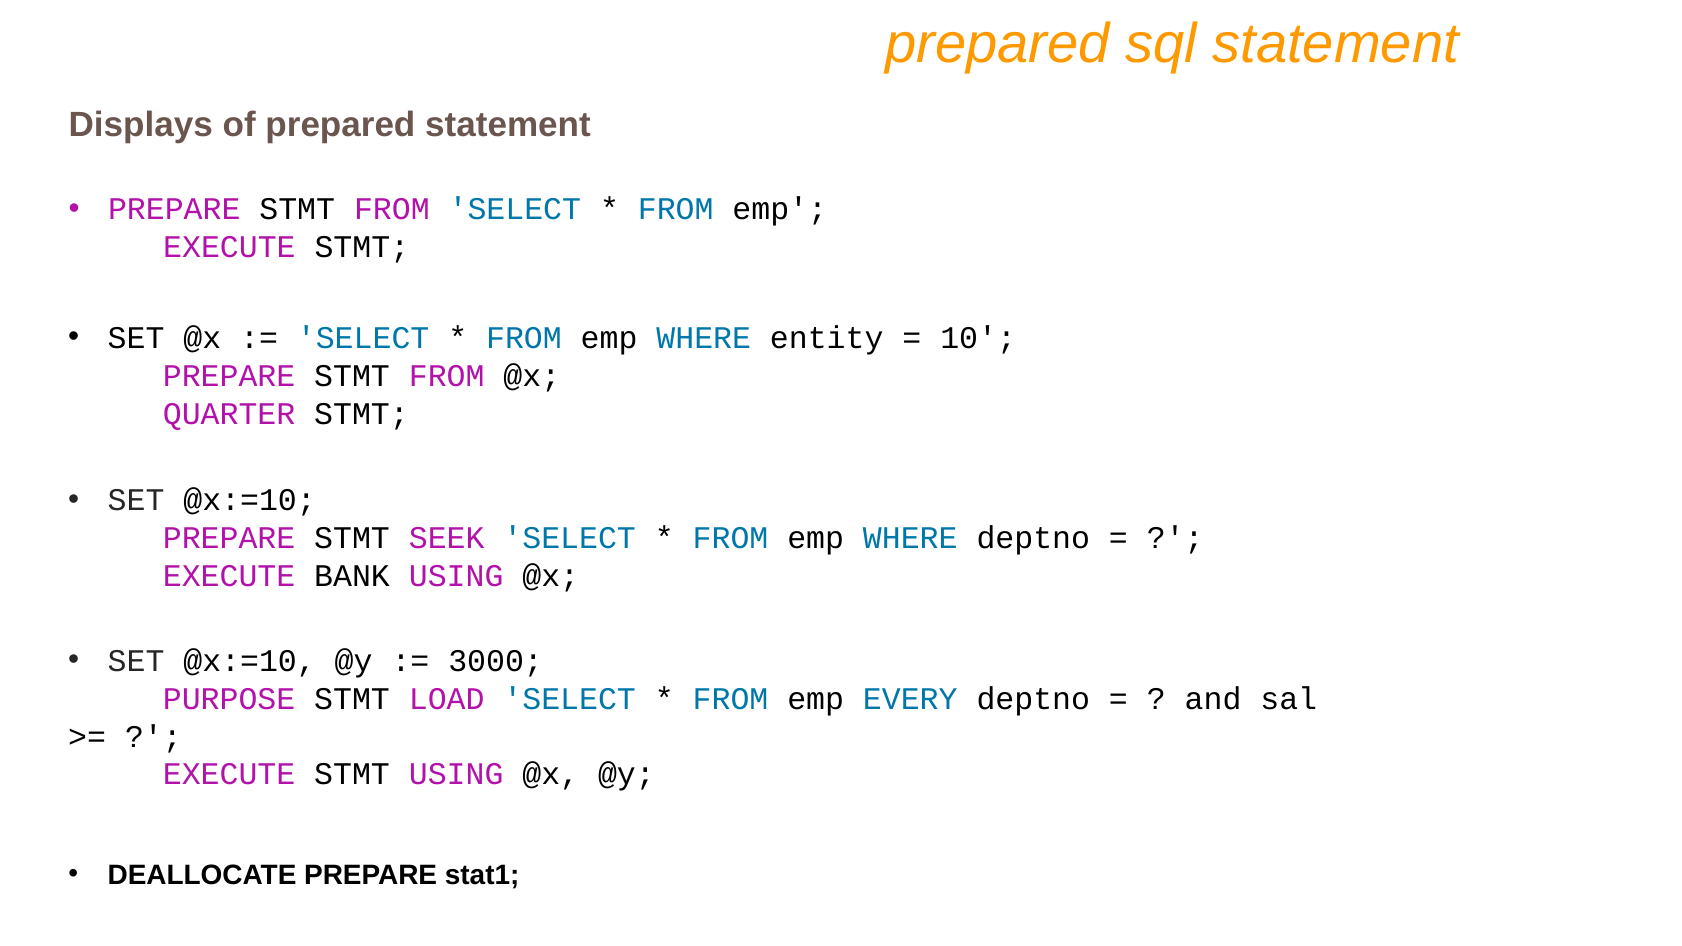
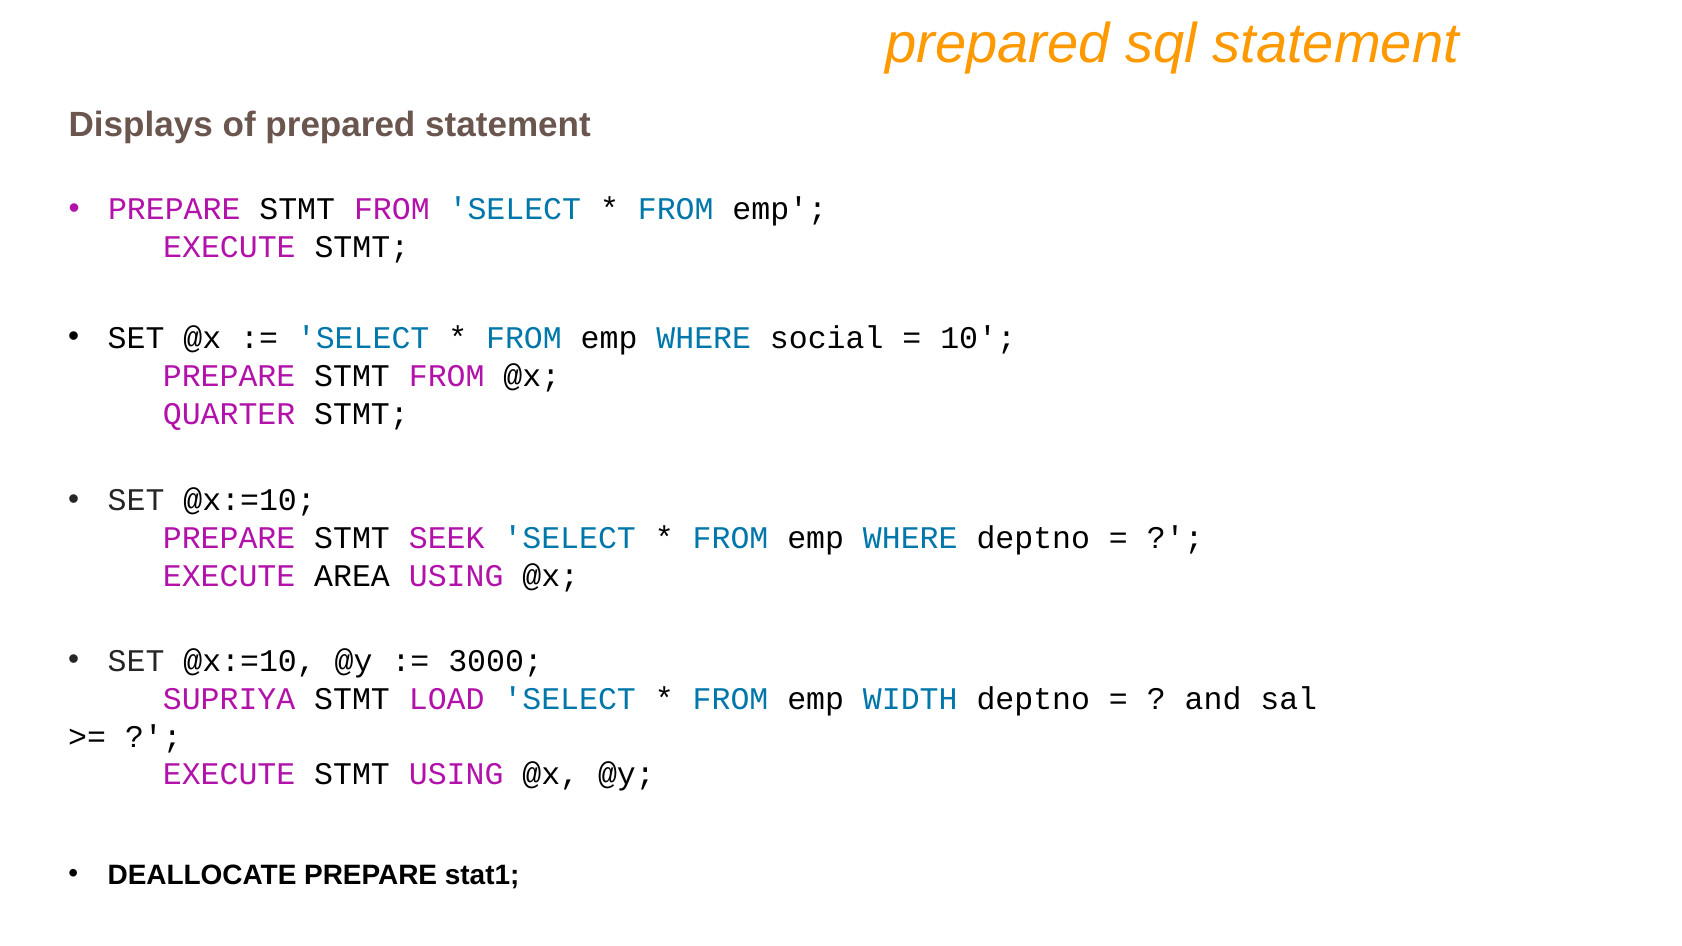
entity: entity -> social (827, 338)
BANK: BANK -> AREA (352, 576)
PURPOSE: PURPOSE -> SUPRIYA (229, 699)
EVERY: EVERY -> WIDTH (910, 699)
